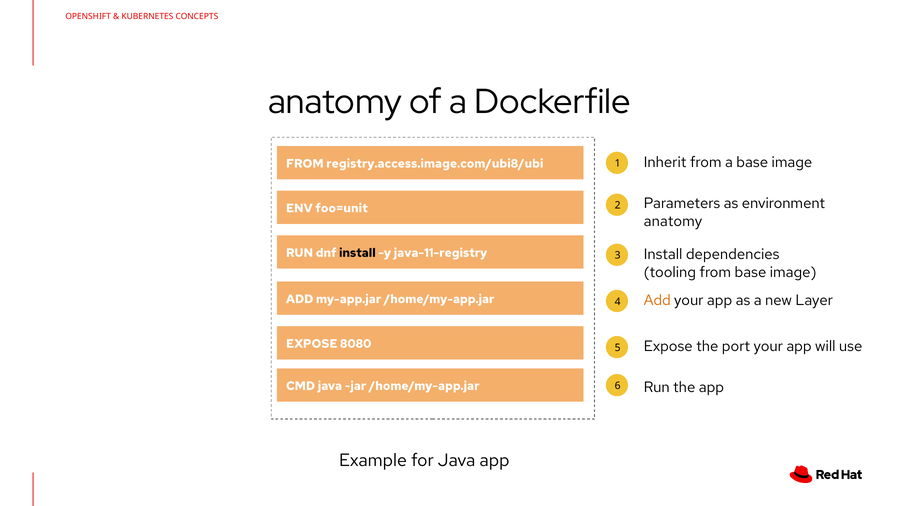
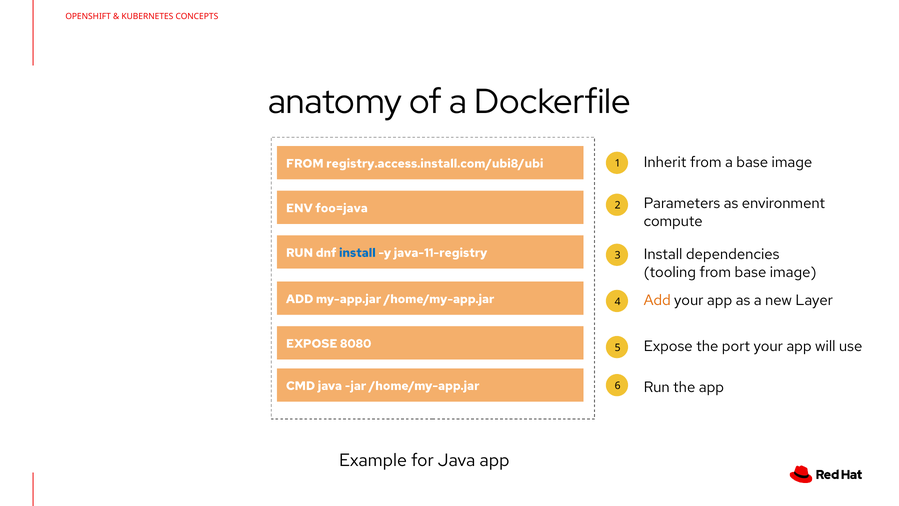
registry.access.image.com/ubi8/ubi: registry.access.image.com/ubi8/ubi -> registry.access.install.com/ubi8/ubi (435, 163)
foo=unit: foo=unit -> foo=java (341, 208)
anatomy: anatomy -> compute (673, 221)
install colour: black -> blue (357, 253)
